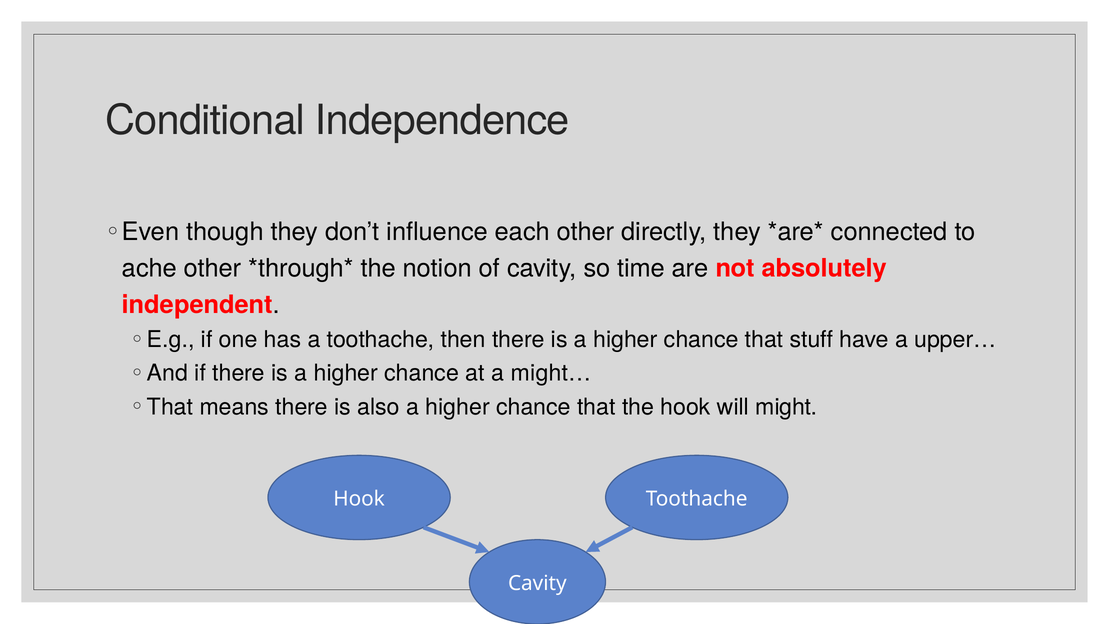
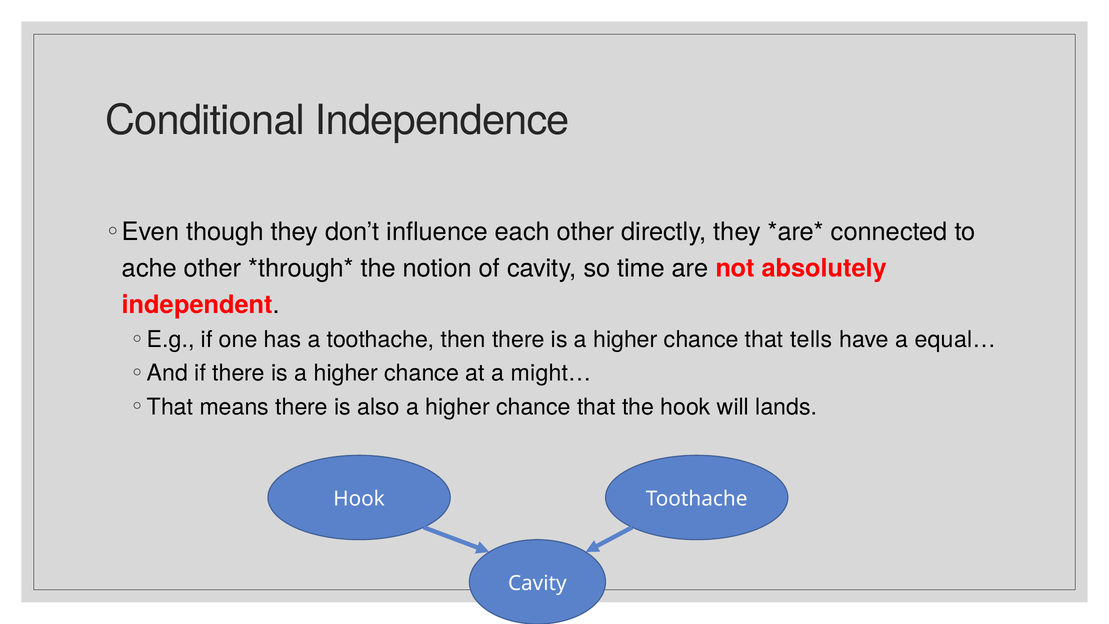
stuff: stuff -> tells (811, 340)
upper…: upper… -> equal… (955, 340)
might: might -> lands (786, 407)
